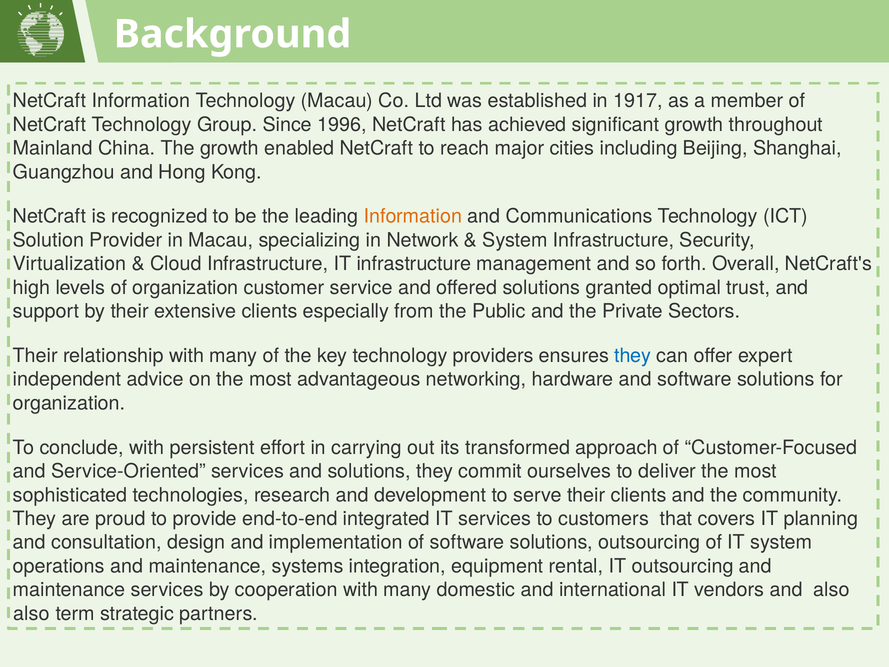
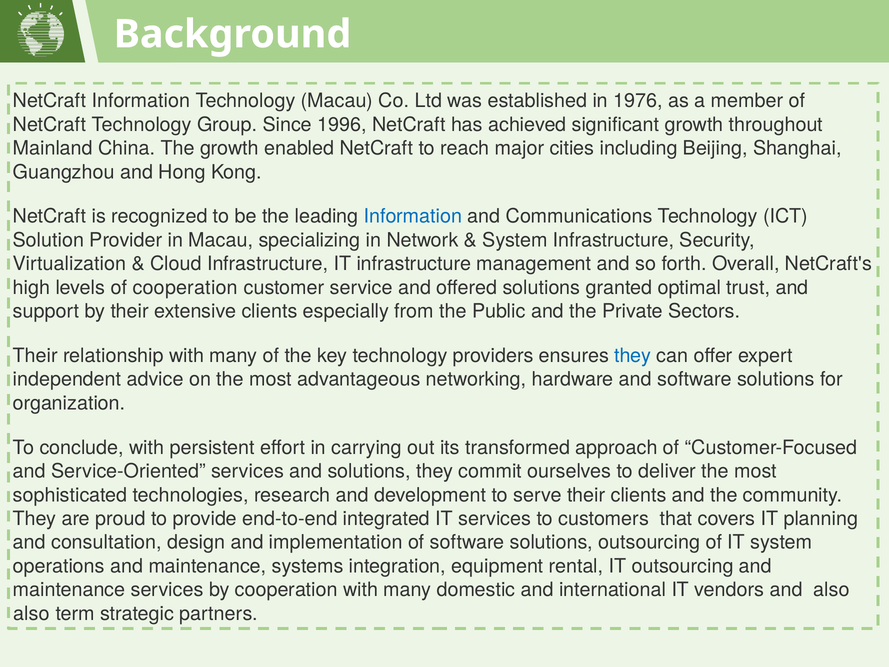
1917: 1917 -> 1976 (638, 101)
Information colour: orange -> blue (413, 216)
of organization: organization -> cooperation (185, 287)
